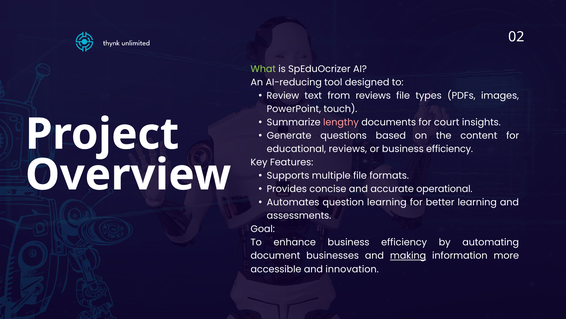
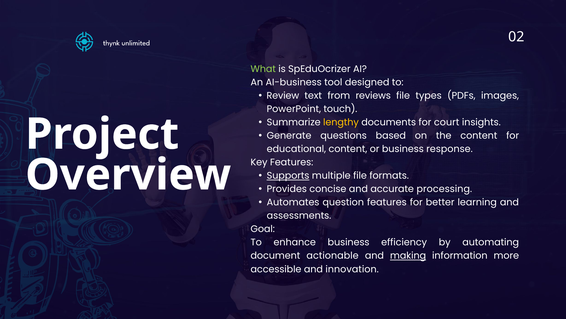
AI-reducing: AI-reducing -> AI-business (294, 82)
lengthy colour: pink -> yellow (341, 122)
educational reviews: reviews -> content (348, 149)
or business efficiency: efficiency -> response (449, 149)
Supports underline: none -> present (288, 175)
operational: operational -> processing (444, 189)
question learning: learning -> features (387, 202)
businesses: businesses -> actionable (333, 255)
